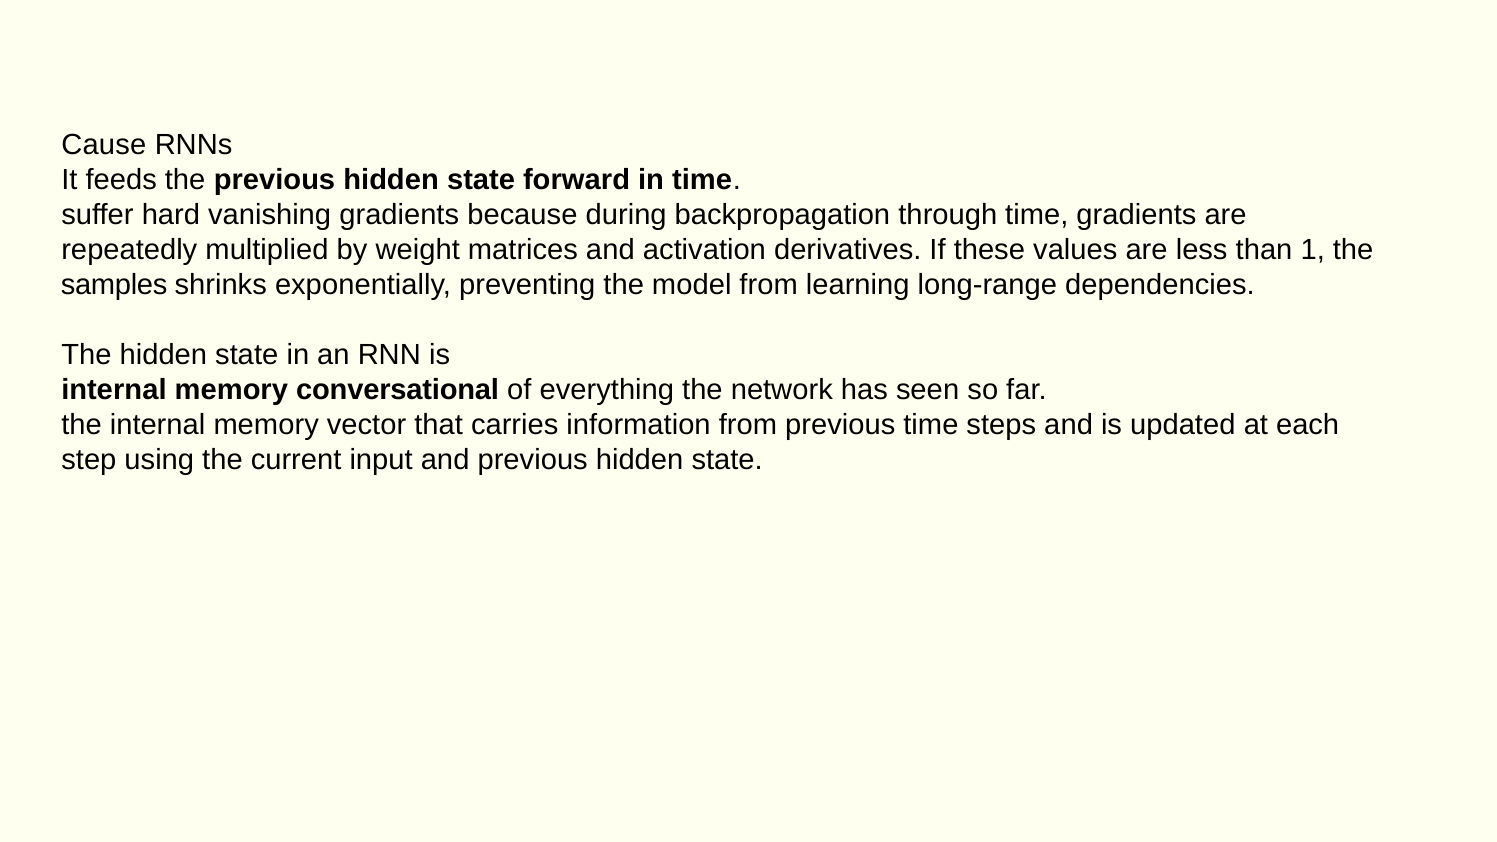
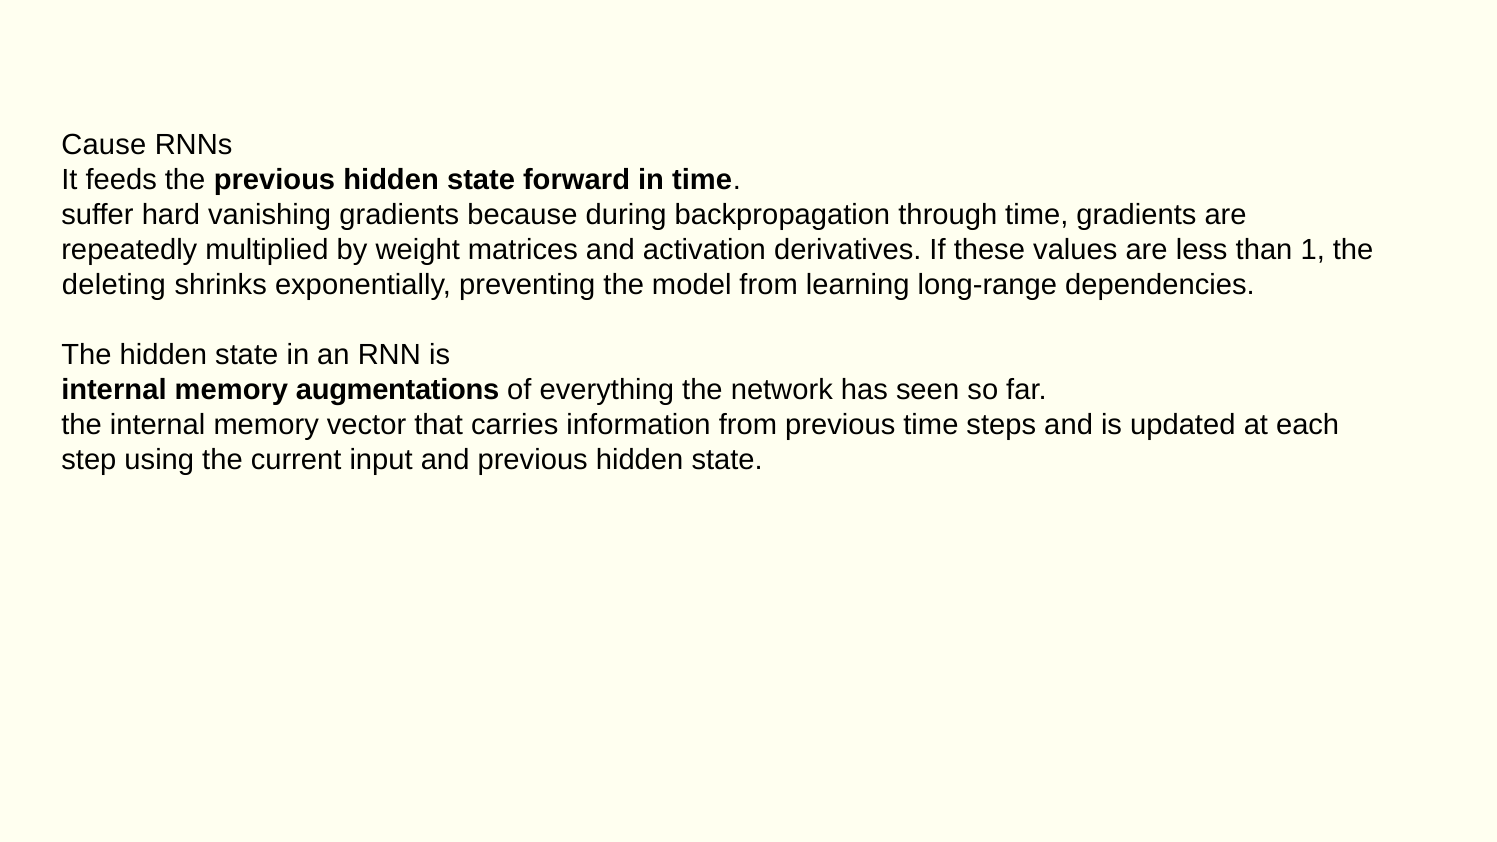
samples: samples -> deleting (114, 285)
conversational: conversational -> augmentations (398, 390)
